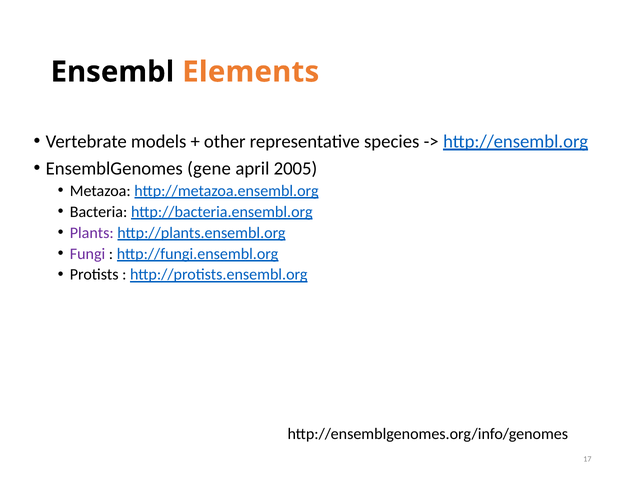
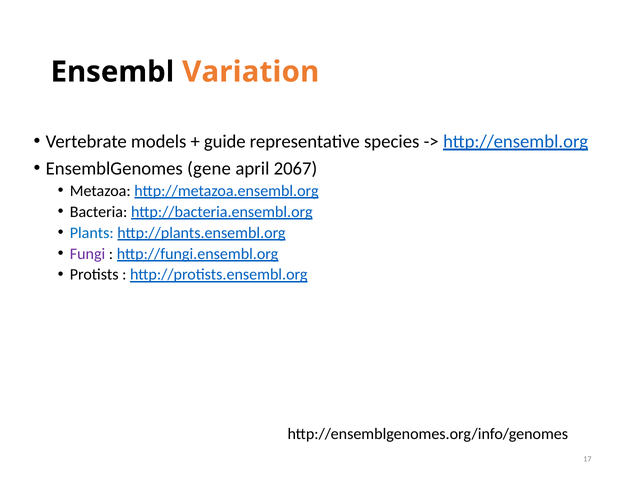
Elements: Elements -> Variation (251, 72)
other: other -> guide (225, 142)
2005: 2005 -> 2067 (295, 169)
Plants colour: purple -> blue (92, 233)
